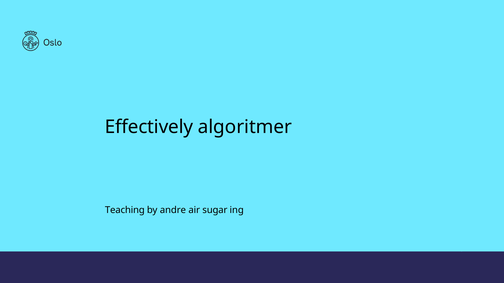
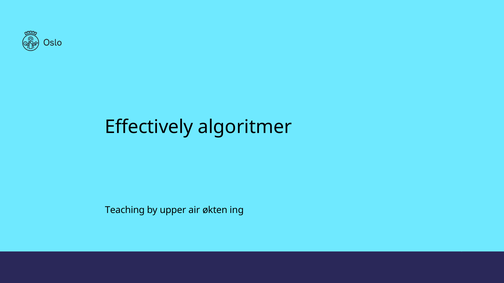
andre: andre -> upper (173, 211)
sugar: sugar -> økten (215, 211)
